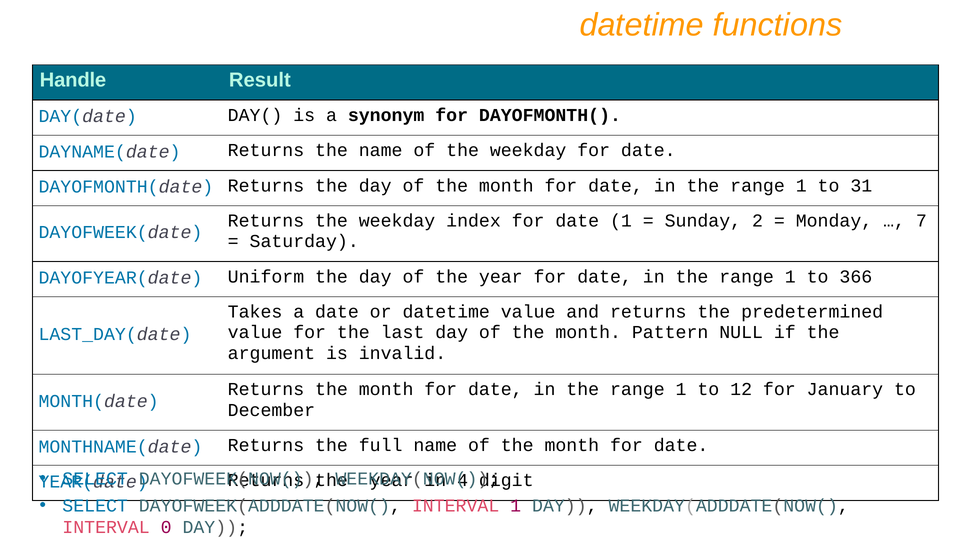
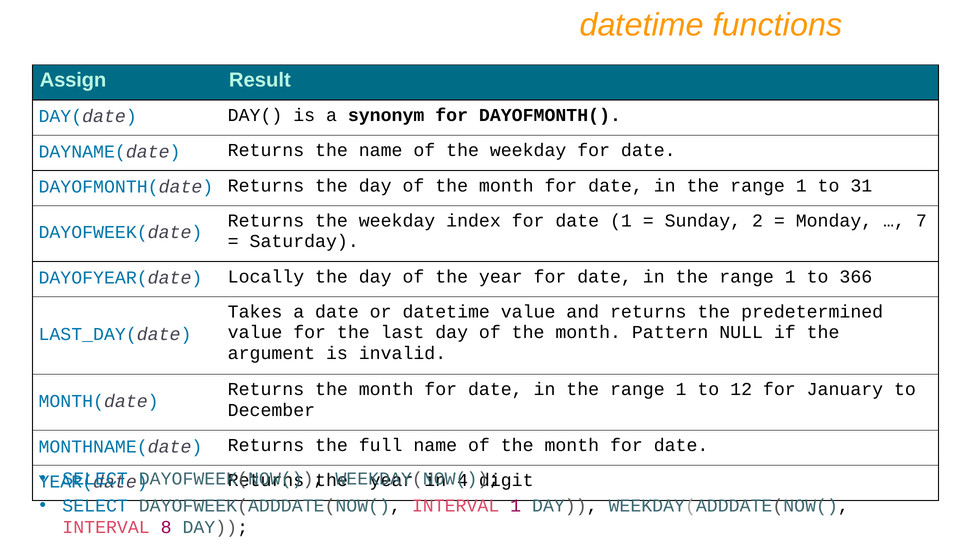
Handle: Handle -> Assign (73, 80)
Uniform: Uniform -> Locally (266, 277)
0: 0 -> 8 (166, 528)
